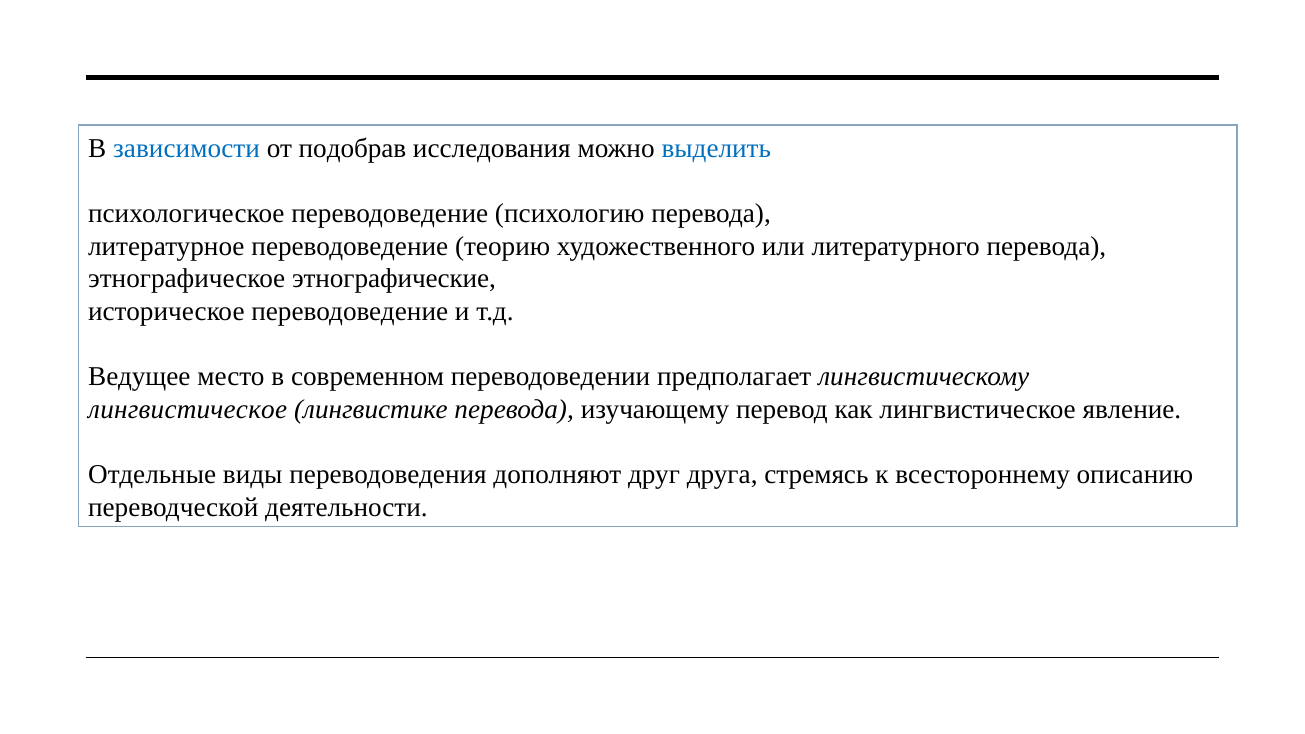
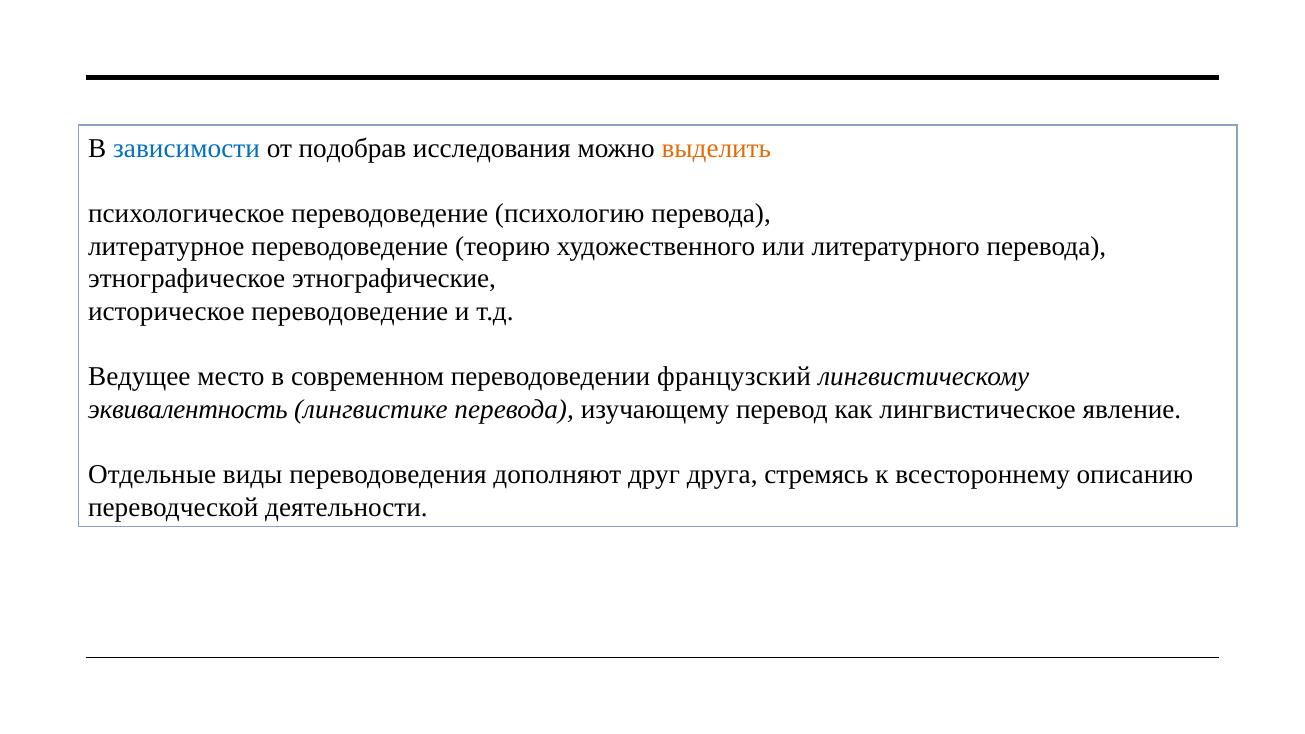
выделить colour: blue -> orange (716, 148)
предполагает: предполагает -> французский (734, 377)
лингвистическое: лингвистическое -> эквивалентность (188, 409)
